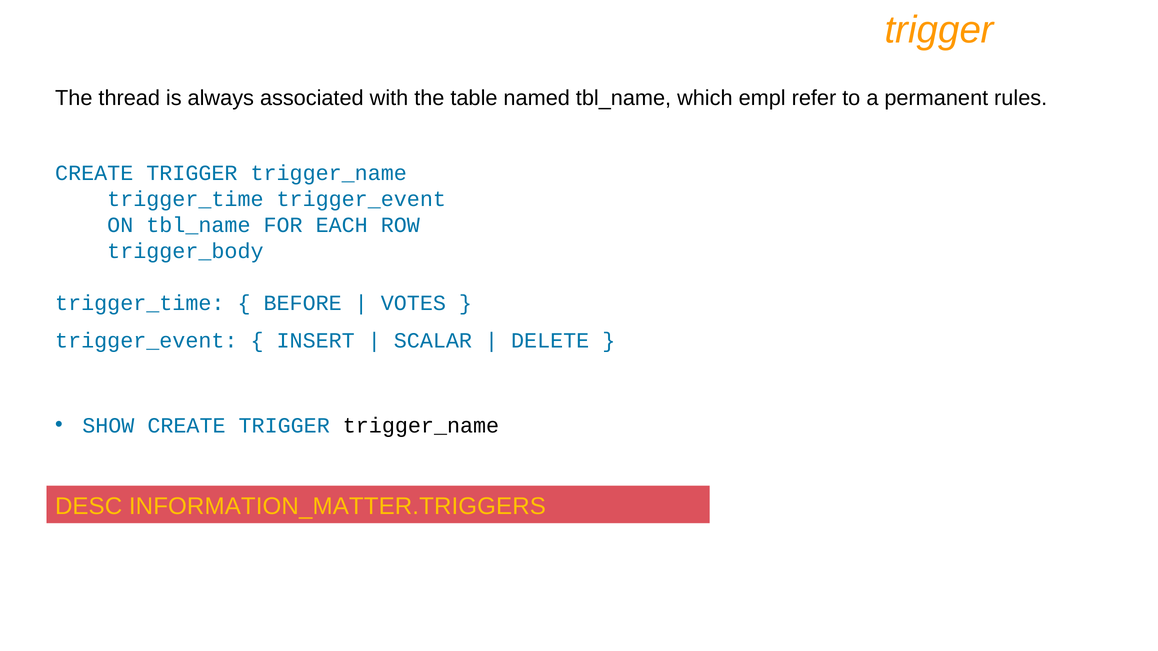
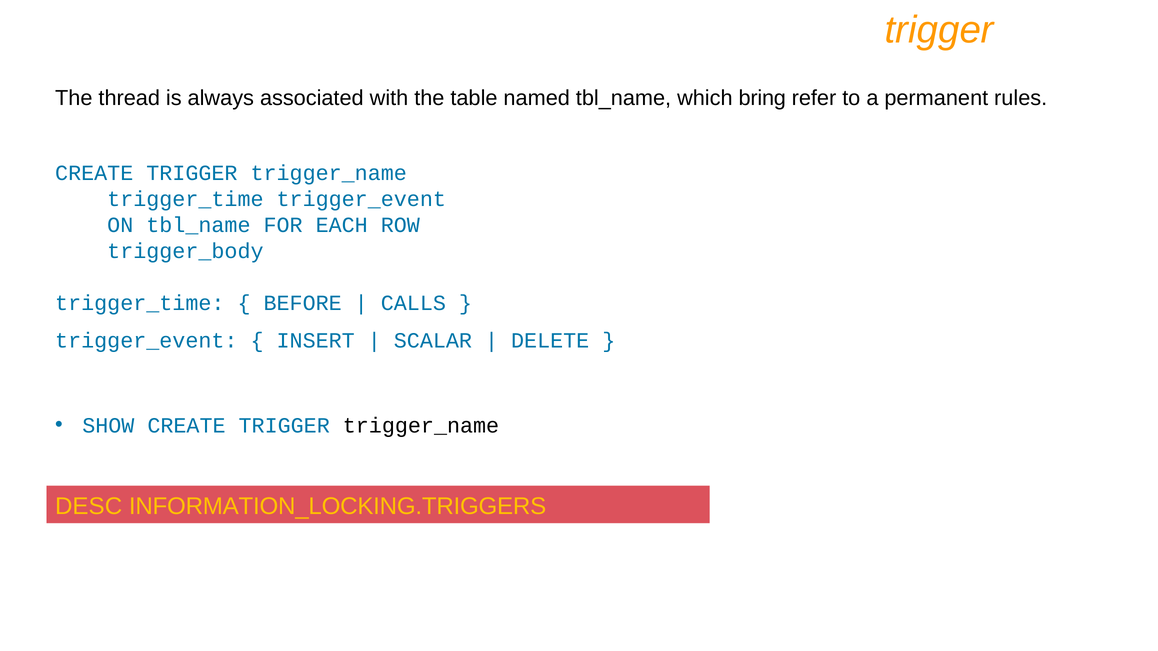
empl: empl -> bring (762, 98)
VOTES: VOTES -> CALLS (413, 303)
INFORMATION_MATTER.TRIGGERS: INFORMATION_MATTER.TRIGGERS -> INFORMATION_LOCKING.TRIGGERS (338, 506)
